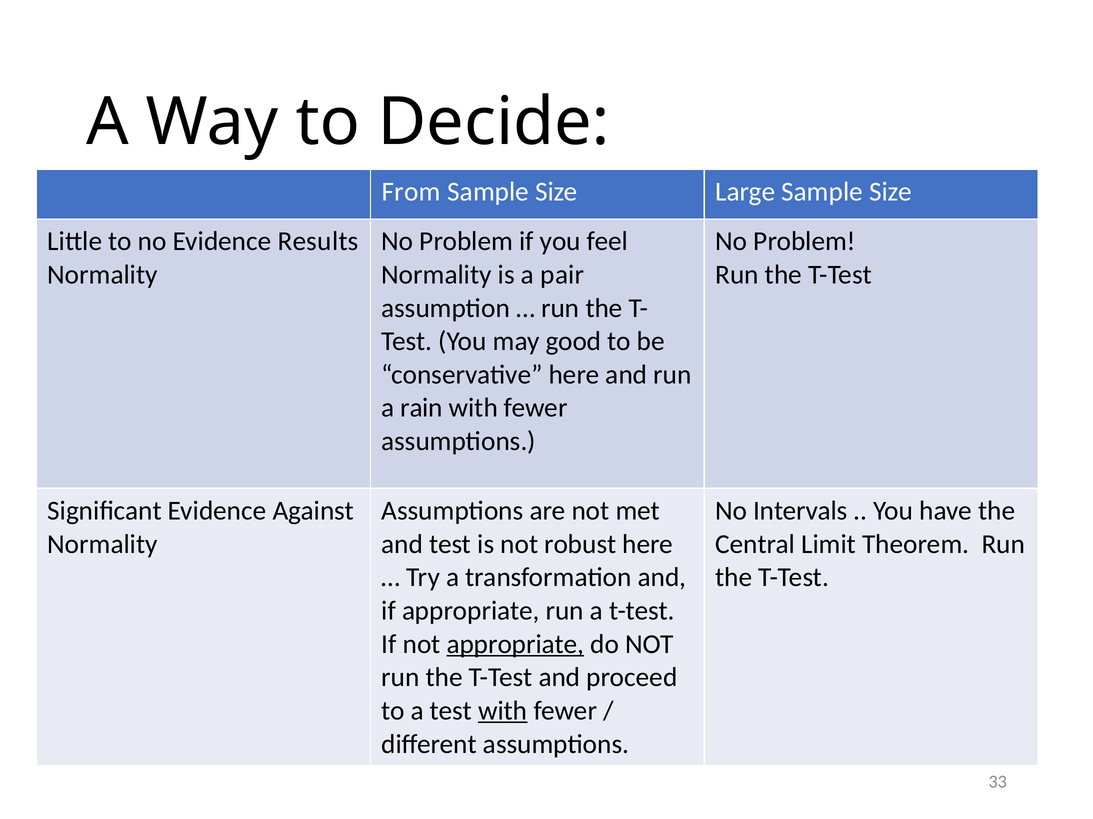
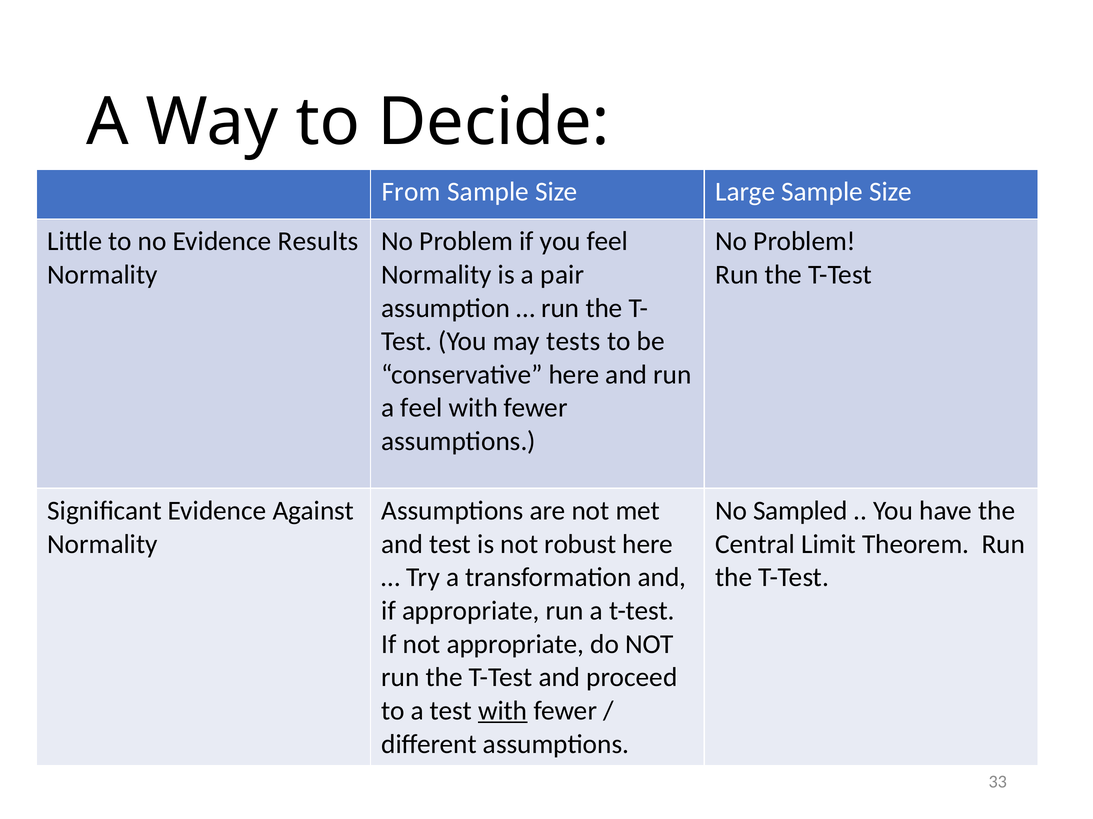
good: good -> tests (573, 342)
a rain: rain -> feel (421, 408)
Intervals: Intervals -> Sampled (800, 511)
appropriate underline: present -> none (515, 645)
